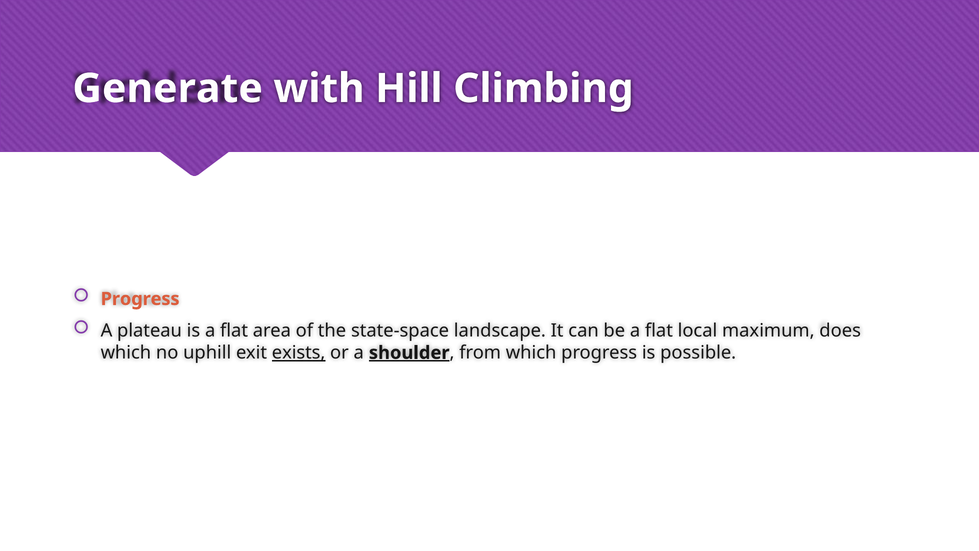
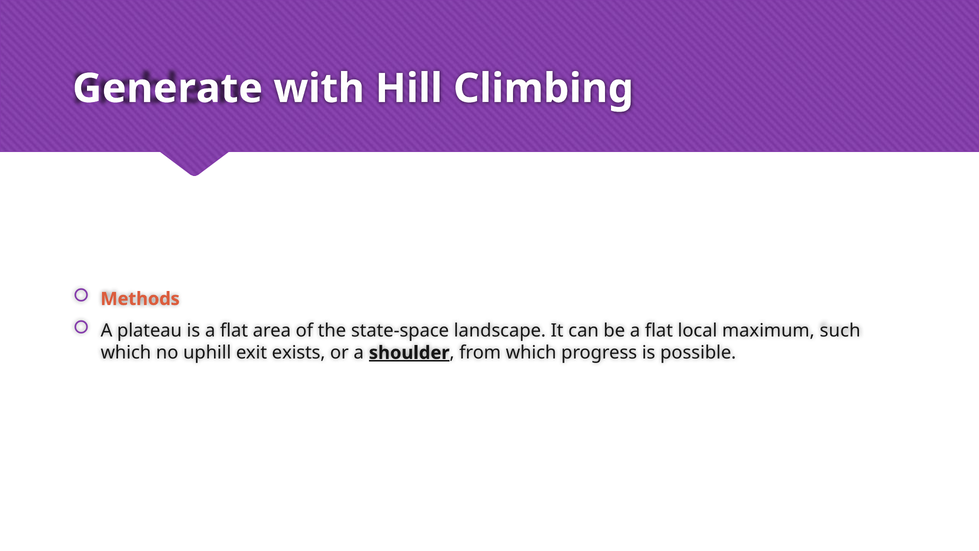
Progress: Progress -> Methods (140, 299)
does: does -> such (840, 331)
exists underline: present -> none (299, 353)
